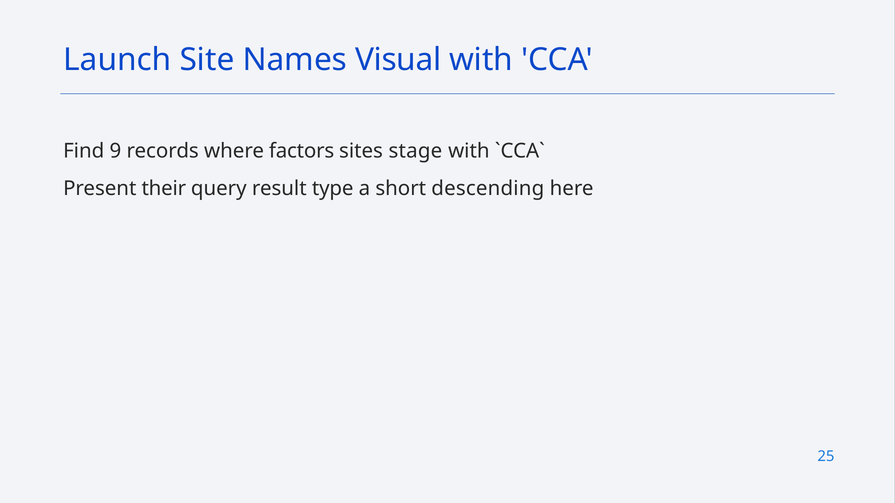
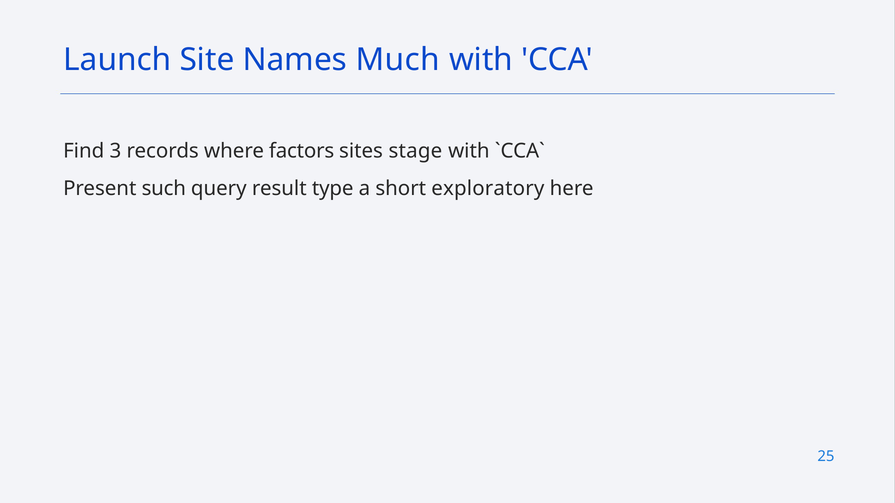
Visual: Visual -> Much (398, 60)
9: 9 -> 3 (115, 151)
their: their -> such (164, 189)
descending: descending -> exploratory (488, 189)
